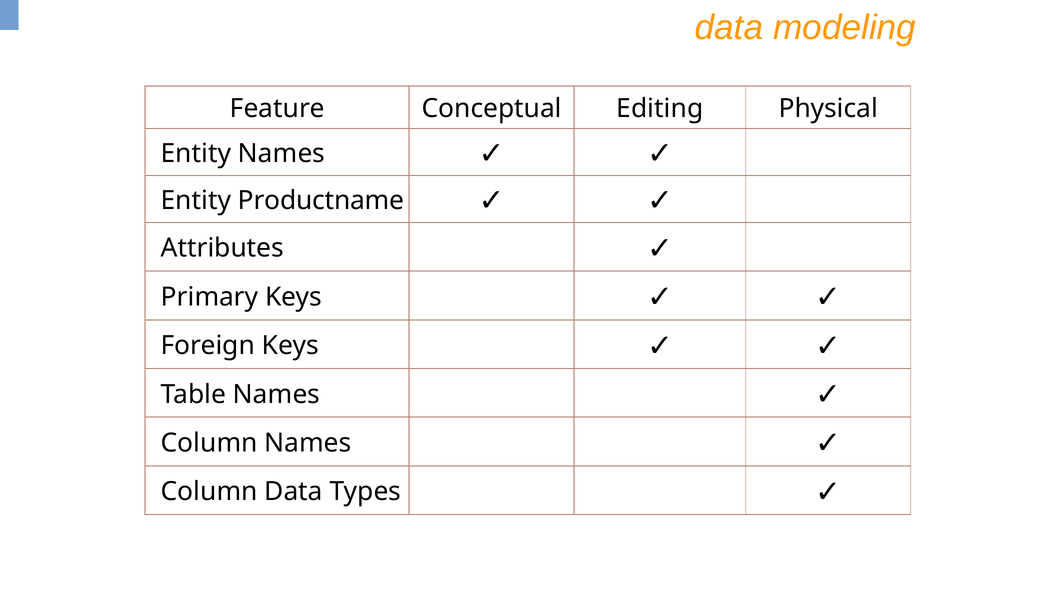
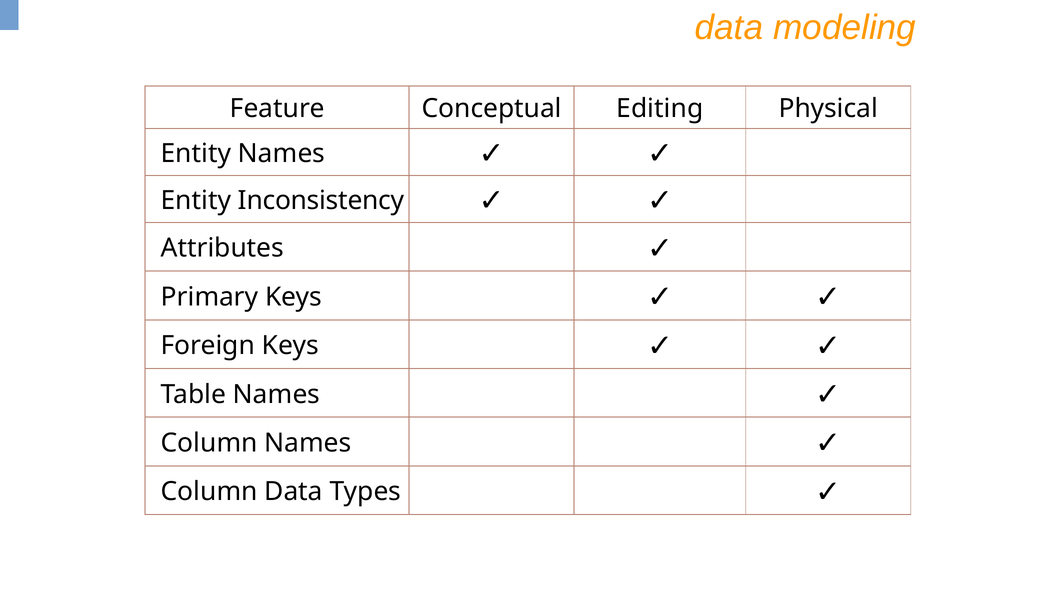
Productname: Productname -> Inconsistency (321, 200)
